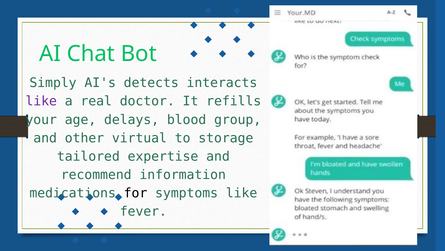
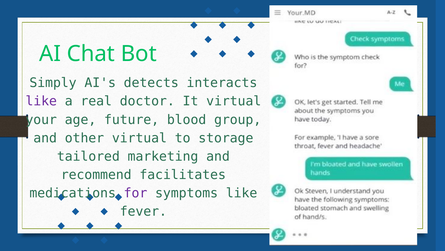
It refills: refills -> virtual (234, 101)
delays: delays -> future (132, 119)
expertise: expertise -> marketing (163, 156)
information: information -> facilitates (183, 174)
for colour: black -> purple (136, 193)
